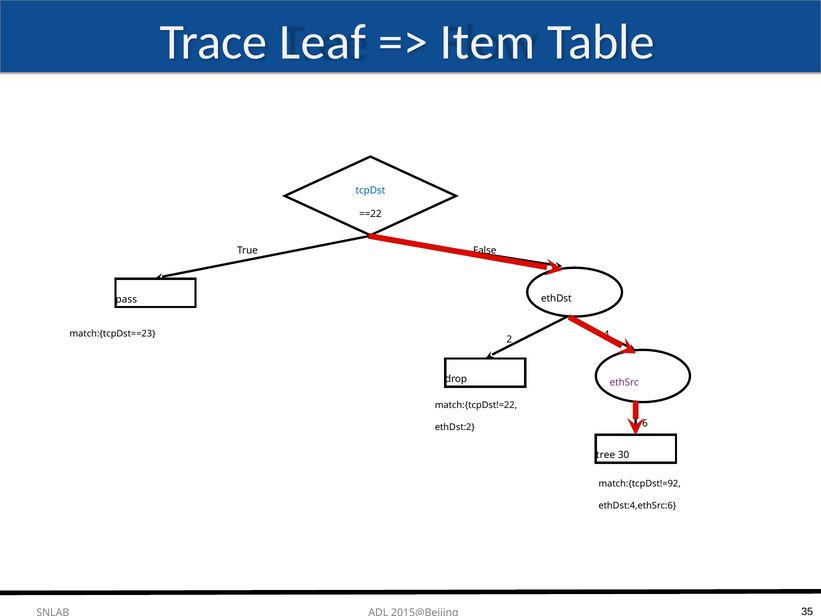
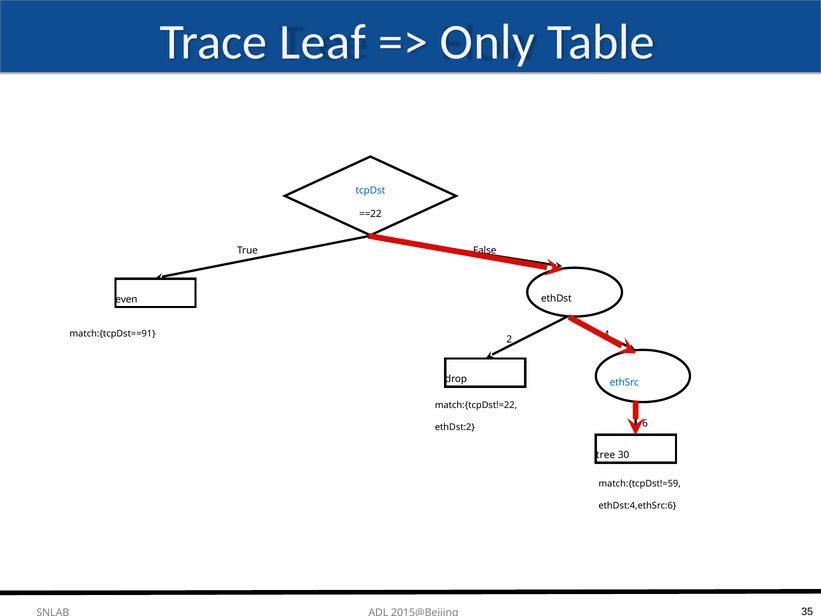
Item: Item -> Only (487, 42)
pass: pass -> even (126, 299)
match:{tcpDst==23: match:{tcpDst==23 -> match:{tcpDst==91 (113, 334)
ethSrc colour: purple -> blue (624, 382)
match:{tcpDst!=92: match:{tcpDst!=92 -> match:{tcpDst!=59 (640, 484)
